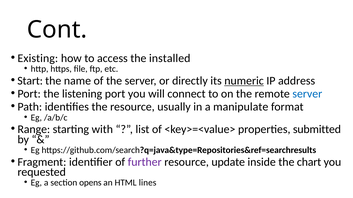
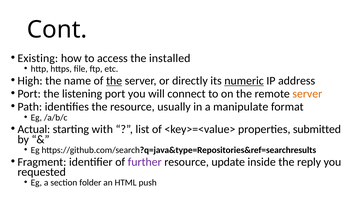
Start: Start -> High (30, 81)
the underline: none -> present (114, 81)
server colour: blue -> orange (307, 94)
Range: Range -> Actual (34, 130)
chart: chart -> reply (309, 162)
opens: opens -> folder (90, 183)
lines: lines -> push (148, 183)
